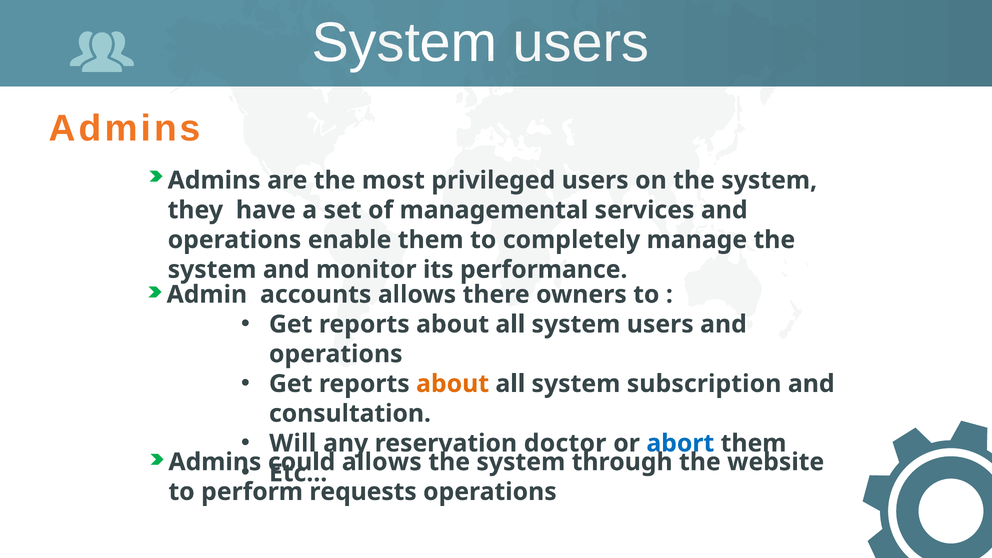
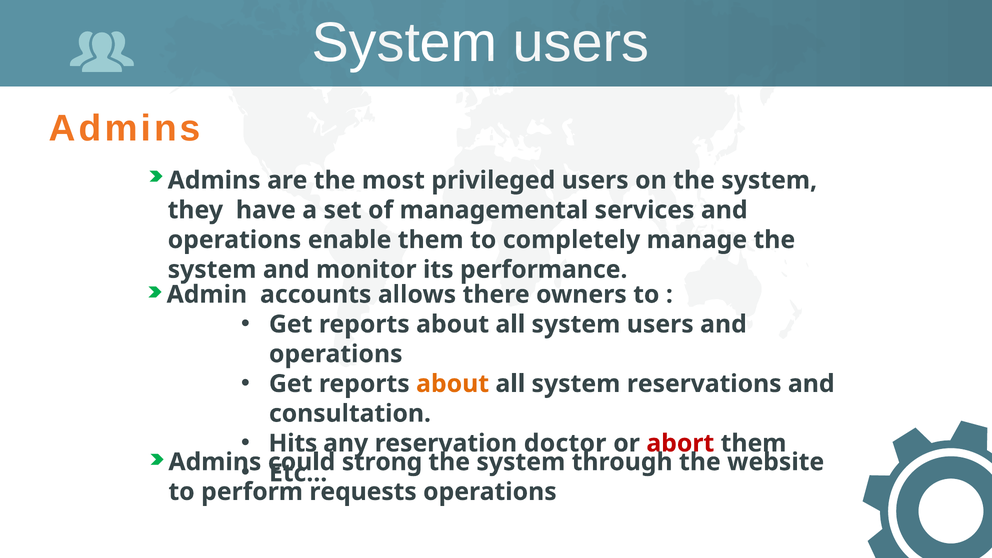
subscription: subscription -> reservations (704, 384)
Will: Will -> Hits (293, 443)
abort colour: blue -> red (680, 443)
allows: allows -> strong (382, 462)
